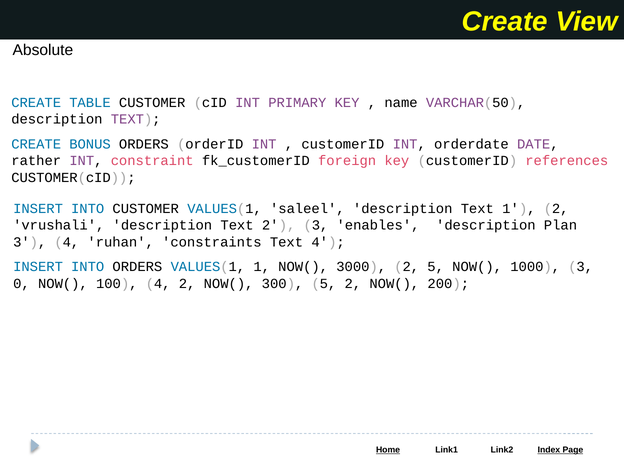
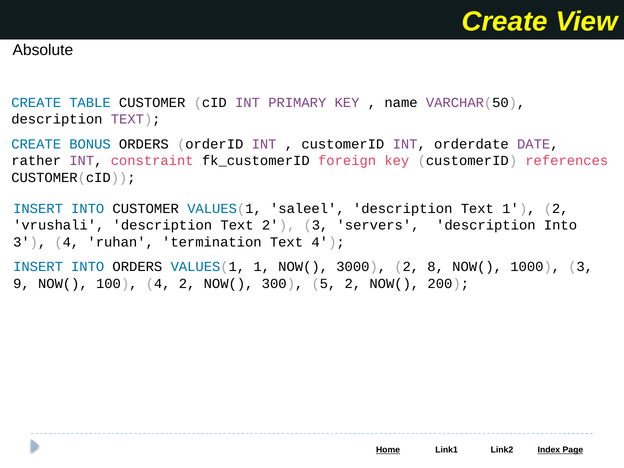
enables: enables -> servers (378, 225)
description Plan: Plan -> Into (560, 225)
constraints: constraints -> termination (212, 242)
2 5: 5 -> 8 (436, 267)
0: 0 -> 9 (21, 283)
